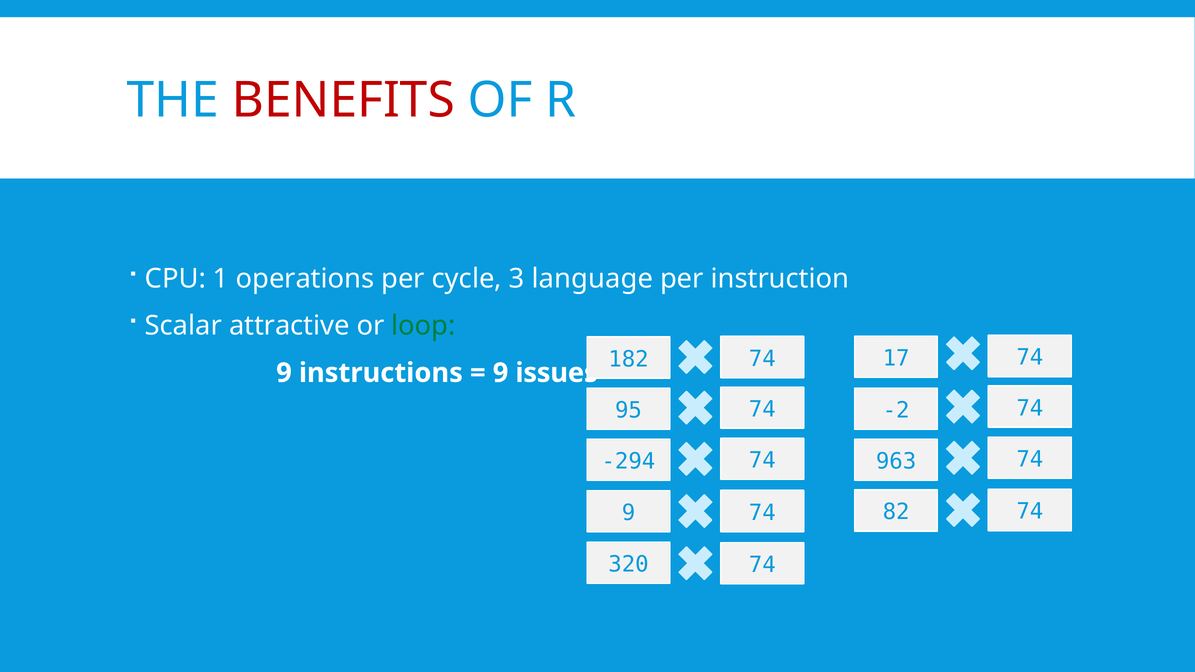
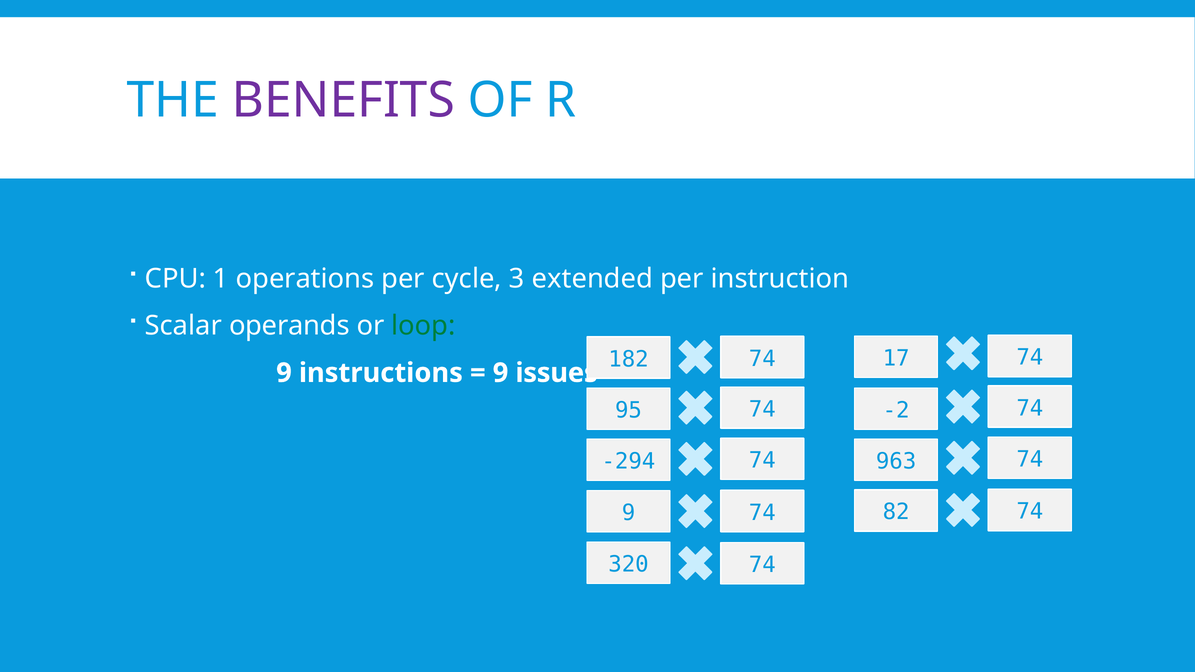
BENEFITS colour: red -> purple (343, 101)
language: language -> extended (592, 279)
attractive: attractive -> operands (289, 326)
